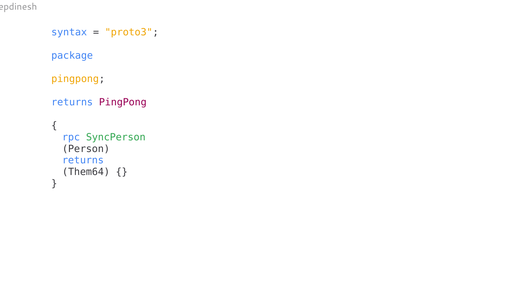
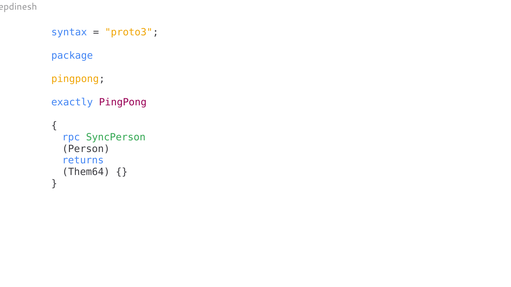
returns: returns -> exactly (72, 102)
